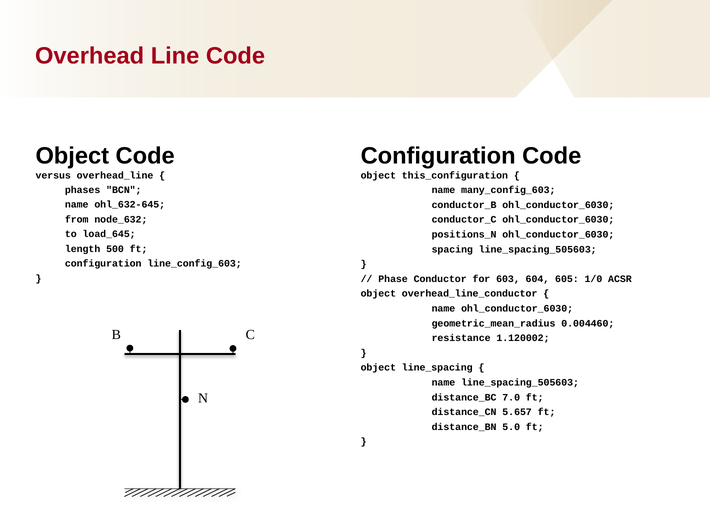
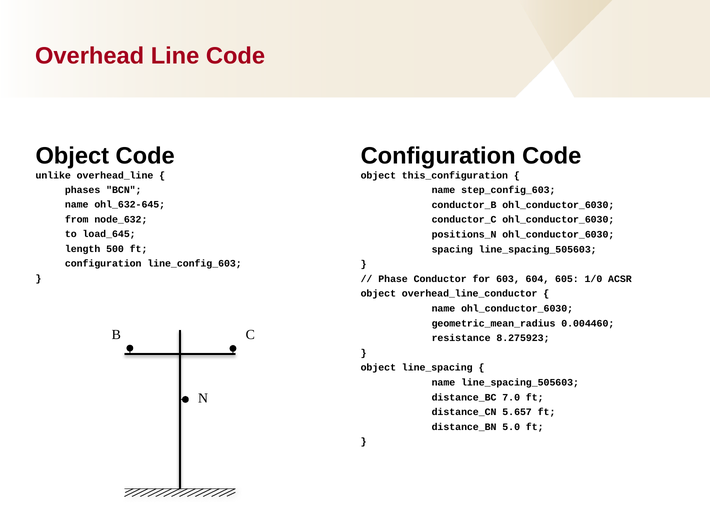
versus: versus -> unlike (53, 175)
many_config_603: many_config_603 -> step_config_603 (508, 190)
1.120002: 1.120002 -> 8.275923 (523, 338)
